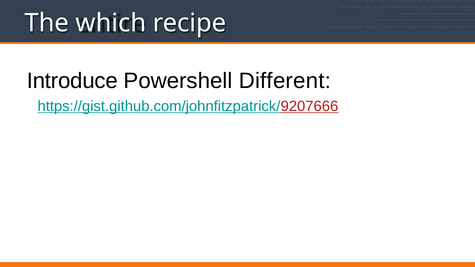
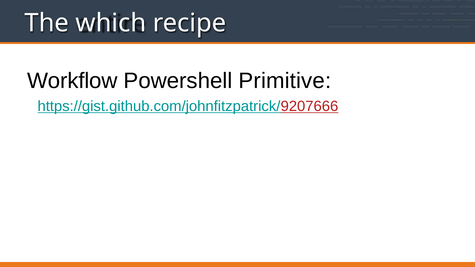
Introduce: Introduce -> Workflow (72, 81)
Different: Different -> Primitive (285, 81)
